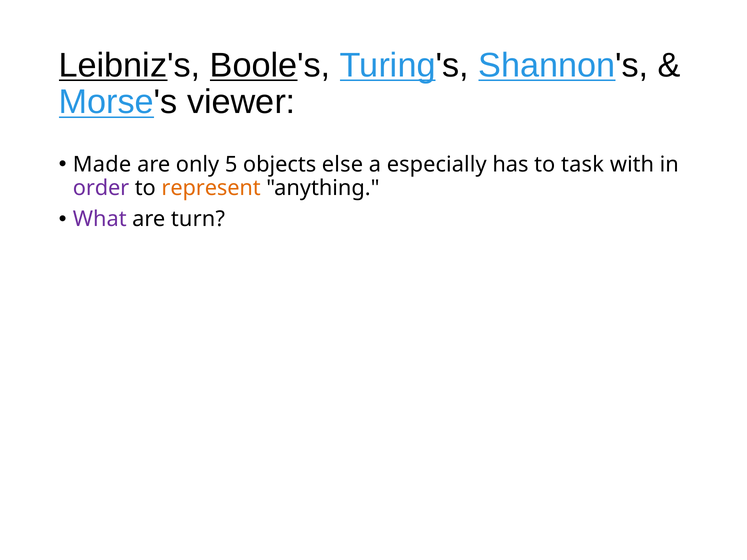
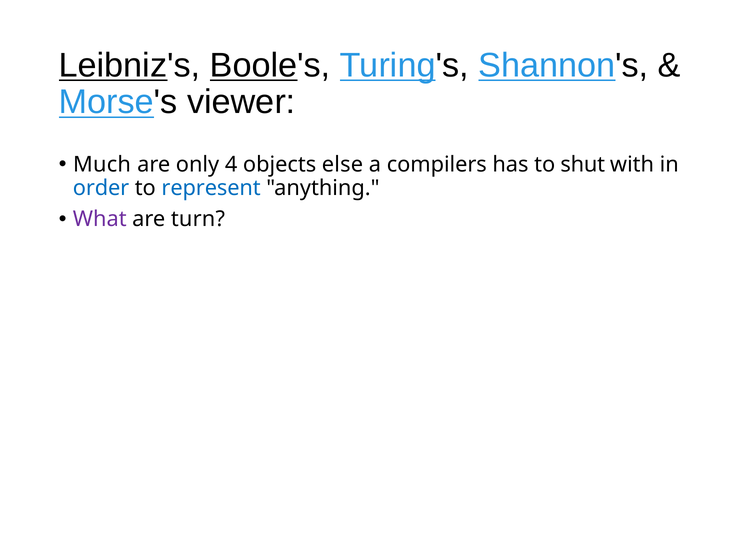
Made: Made -> Much (102, 165)
5: 5 -> 4 (231, 165)
especially: especially -> compilers (437, 165)
task: task -> shut (583, 165)
order colour: purple -> blue (101, 188)
represent colour: orange -> blue (211, 188)
